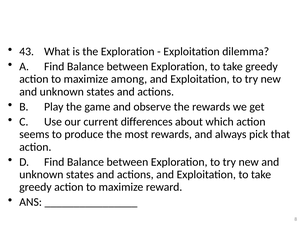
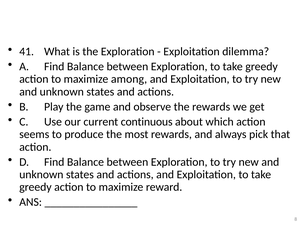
43: 43 -> 41 (27, 52)
differences: differences -> continuous (147, 122)
